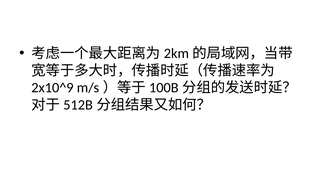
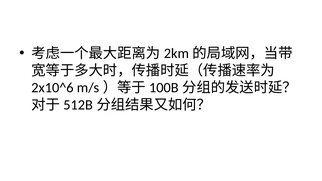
2x10^9: 2x10^9 -> 2x10^6 (53, 88)
